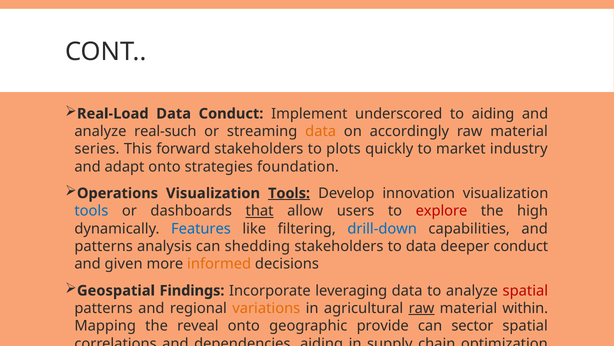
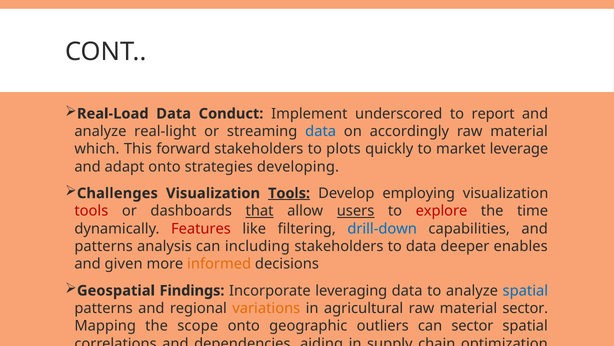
to aiding: aiding -> report (493, 113)
real-such: real-such -> real-light (165, 131)
data colour: orange -> blue (321, 131)
series: series -> which (97, 149)
industry: industry -> leverage (519, 149)
foundation: foundation -> developing (298, 166)
Operations: Operations -> Challenges (117, 193)
innovation: innovation -> employing (419, 193)
tools colour: blue -> red (91, 211)
users underline: none -> present (356, 211)
high: high -> time (533, 211)
Features colour: blue -> red (201, 228)
shedding: shedding -> including (257, 246)
deeper conduct: conduct -> enables (521, 246)
spatial colour: red -> blue (525, 290)
raw underline: present -> none (422, 308)
material within: within -> sector (525, 308)
reveal: reveal -> scope (198, 325)
provide: provide -> outliers (383, 325)
